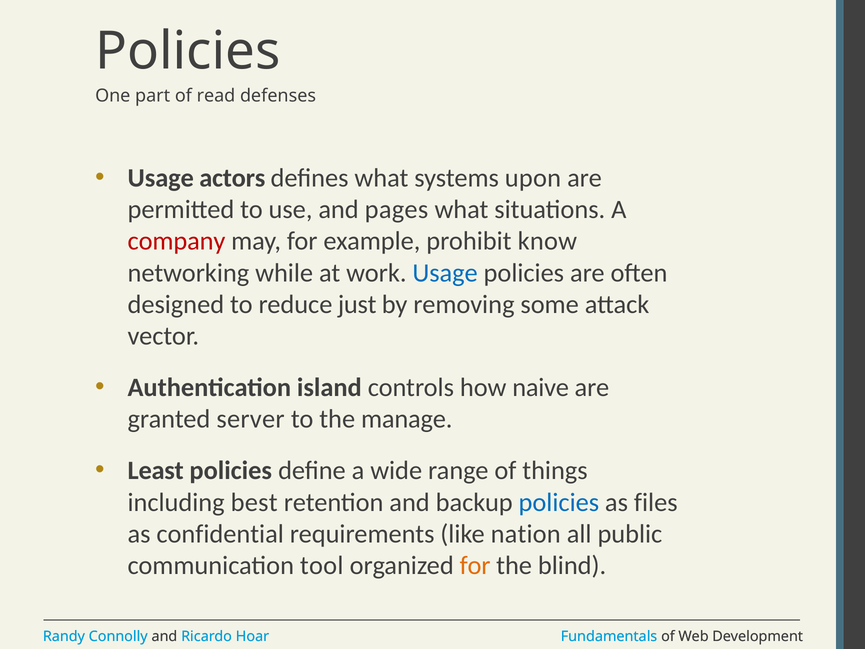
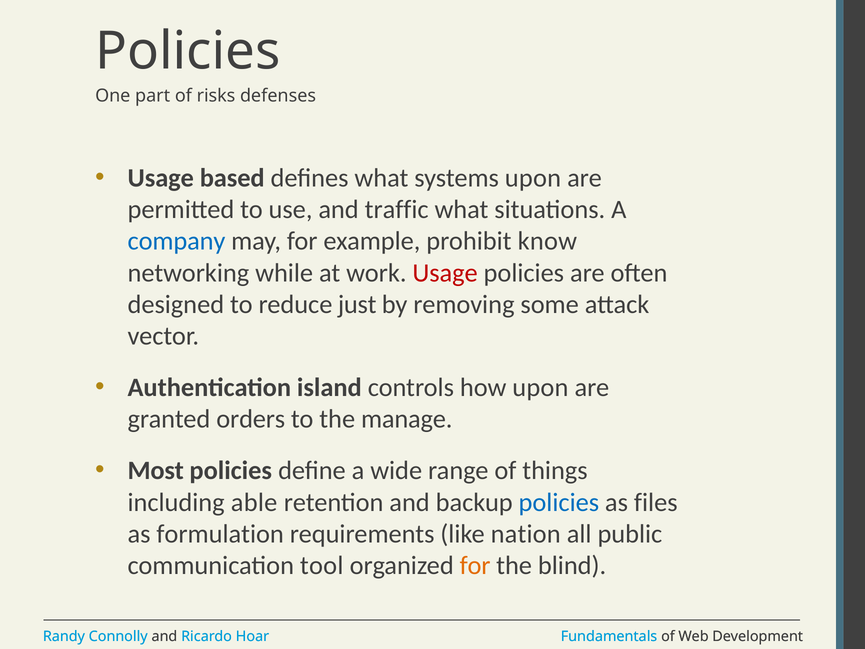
read: read -> risks (216, 96)
actors: actors -> based (232, 178)
pages: pages -> traffic (397, 209)
company colour: red -> blue (177, 241)
Usage colour: blue -> red (445, 273)
how naive: naive -> upon (540, 387)
server: server -> orders (251, 419)
Least: Least -> Most (156, 470)
best: best -> able (254, 502)
confidential: confidential -> formulation (220, 534)
